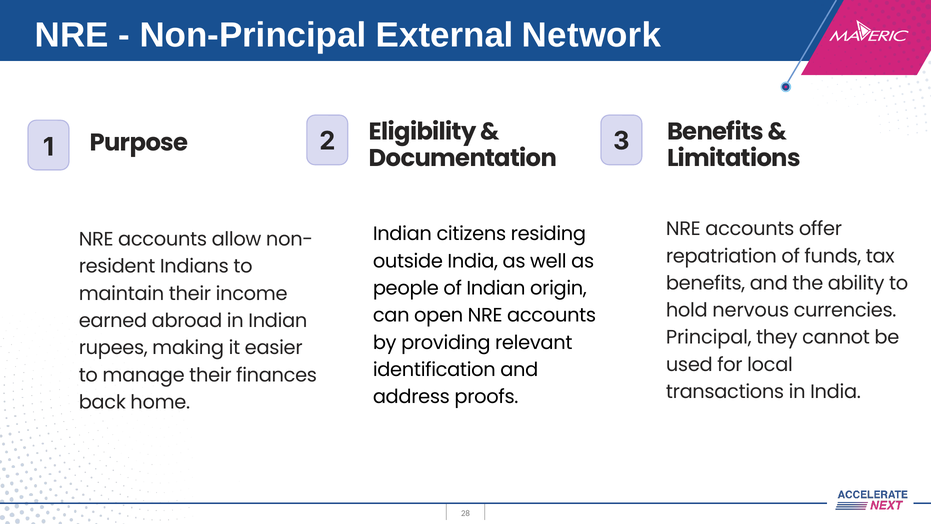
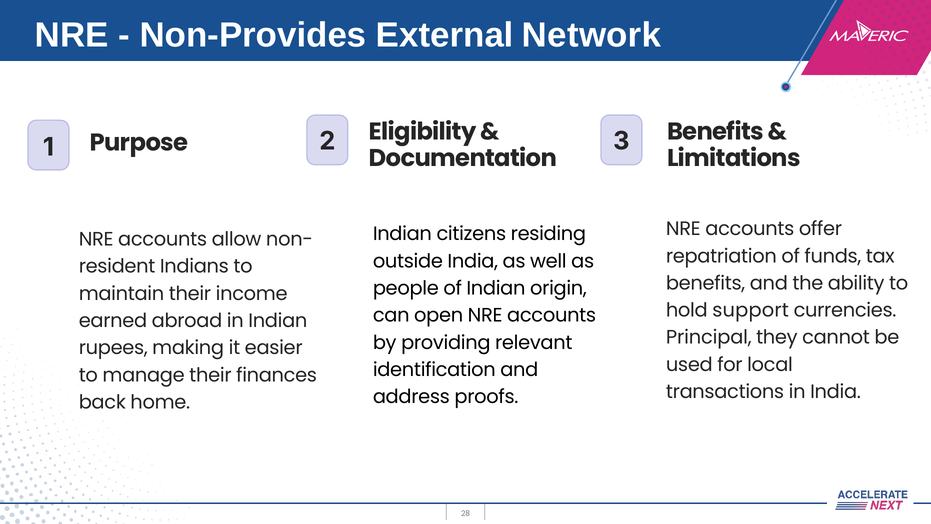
Non-Principal: Non-Principal -> Non-Provides (253, 35)
nervous: nervous -> support (751, 310)
